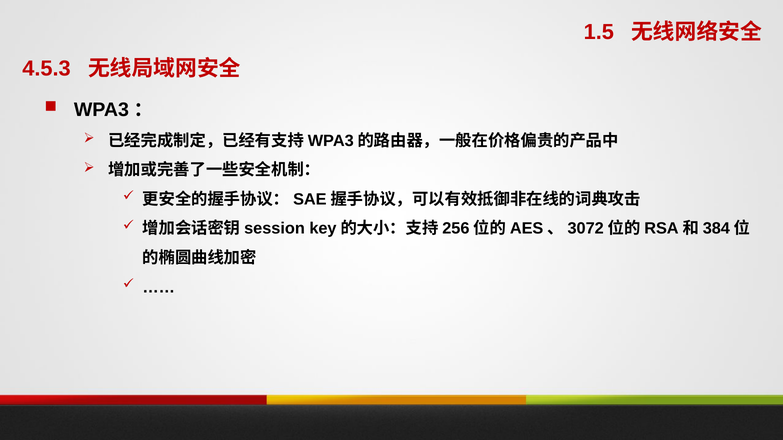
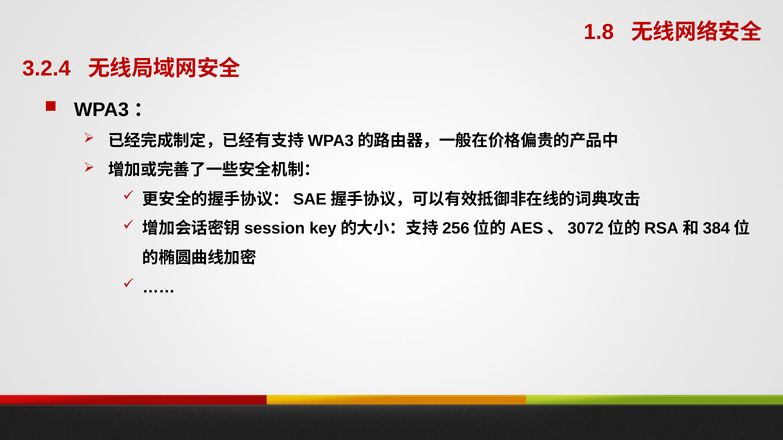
1.5: 1.5 -> 1.8 (599, 32)
4.5.3: 4.5.3 -> 3.2.4 (47, 69)
